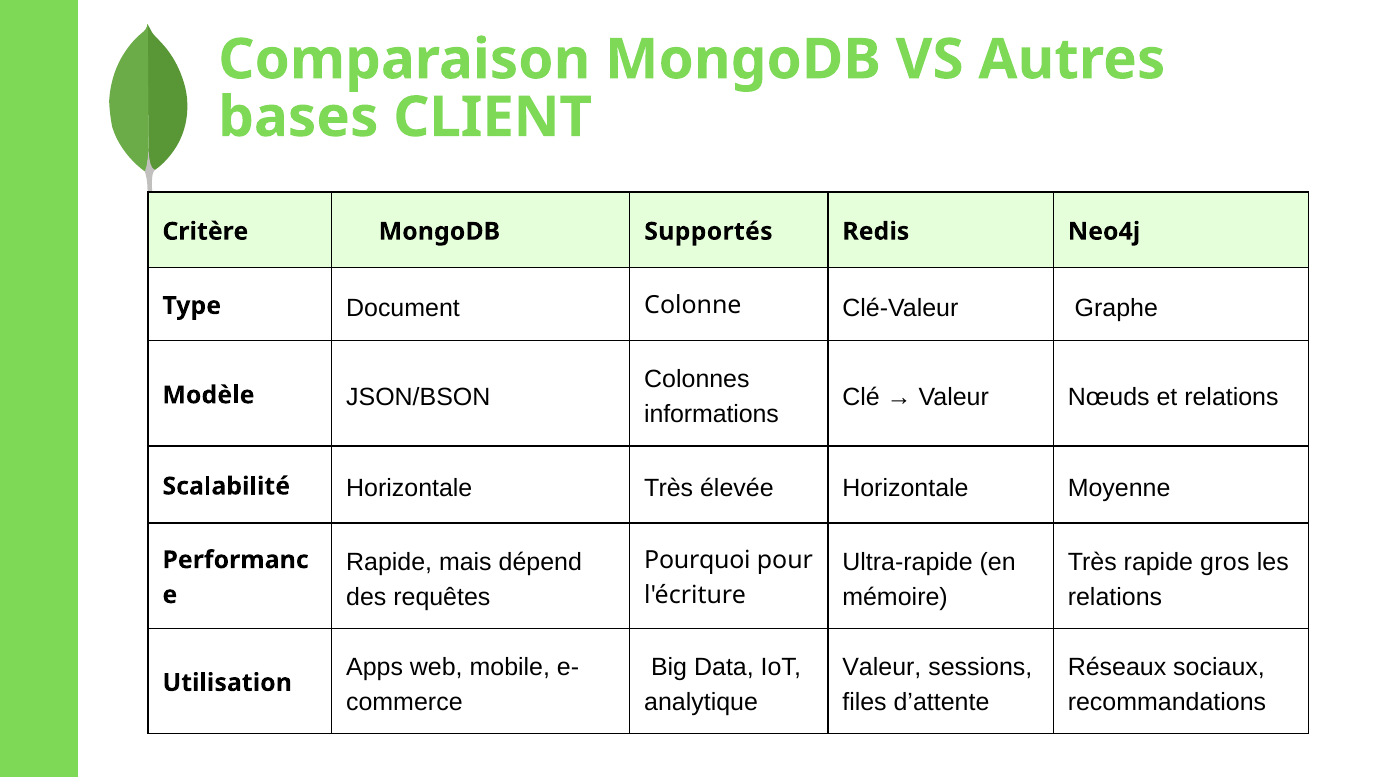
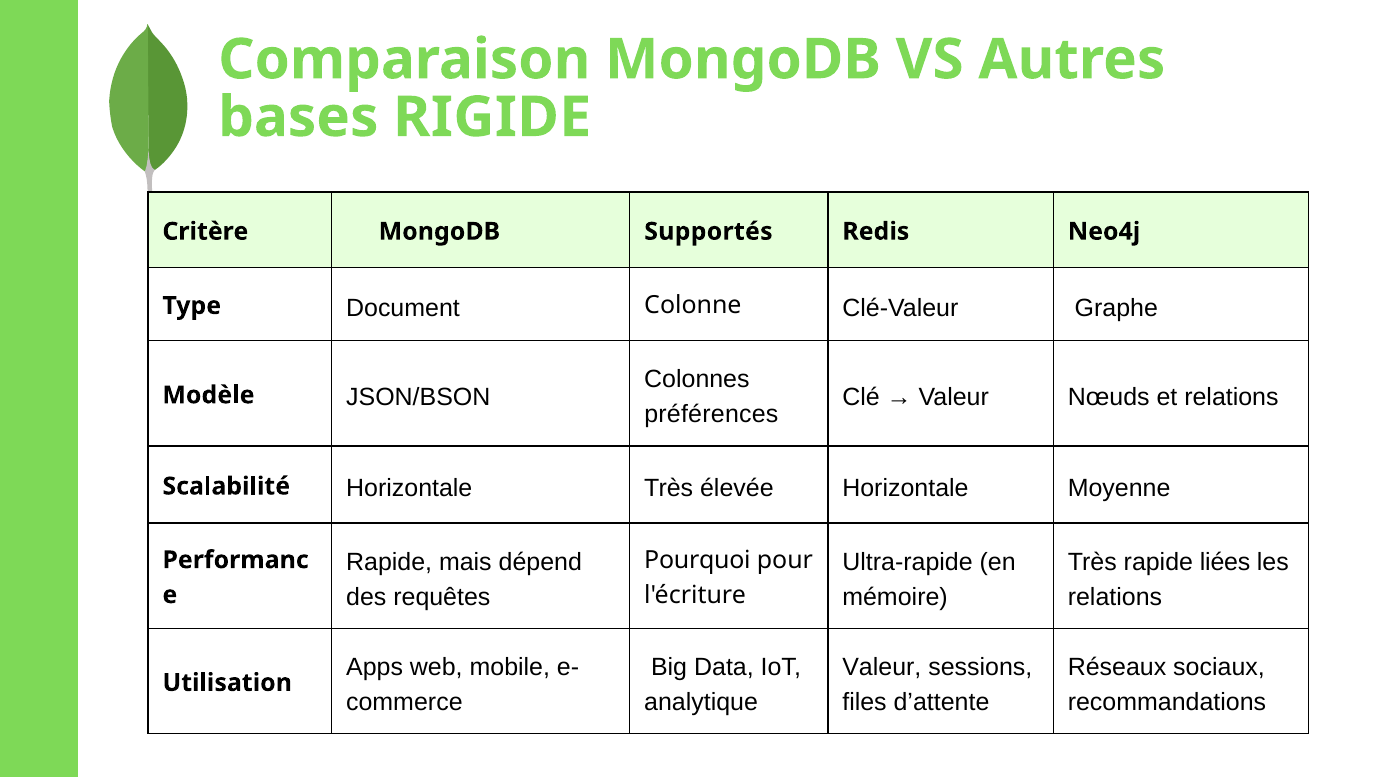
CLIENT: CLIENT -> RIGIDE (492, 117)
informations: informations -> préférences (711, 415)
gros: gros -> liées (1225, 562)
